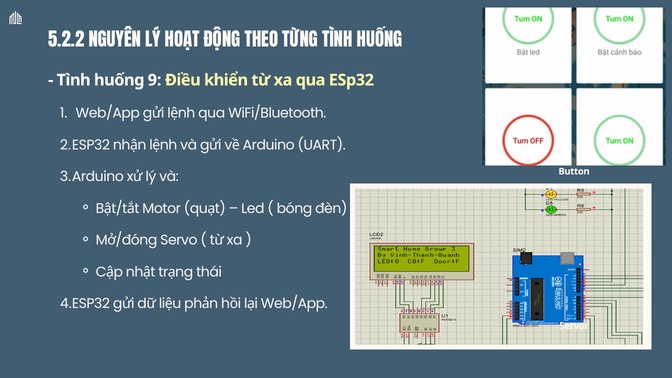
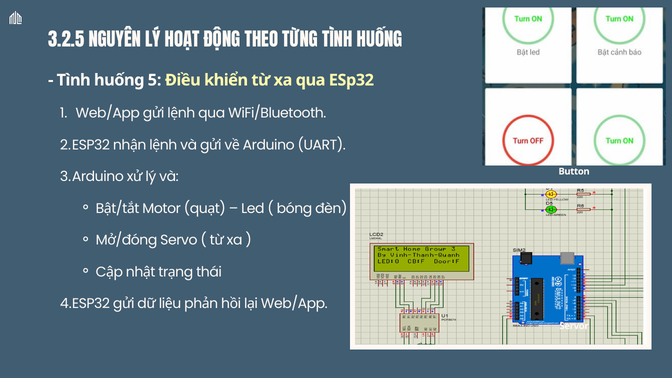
5.2.2: 5.2.2 -> 3.2.5 (66, 40)
9: 9 -> 5 (155, 80)
